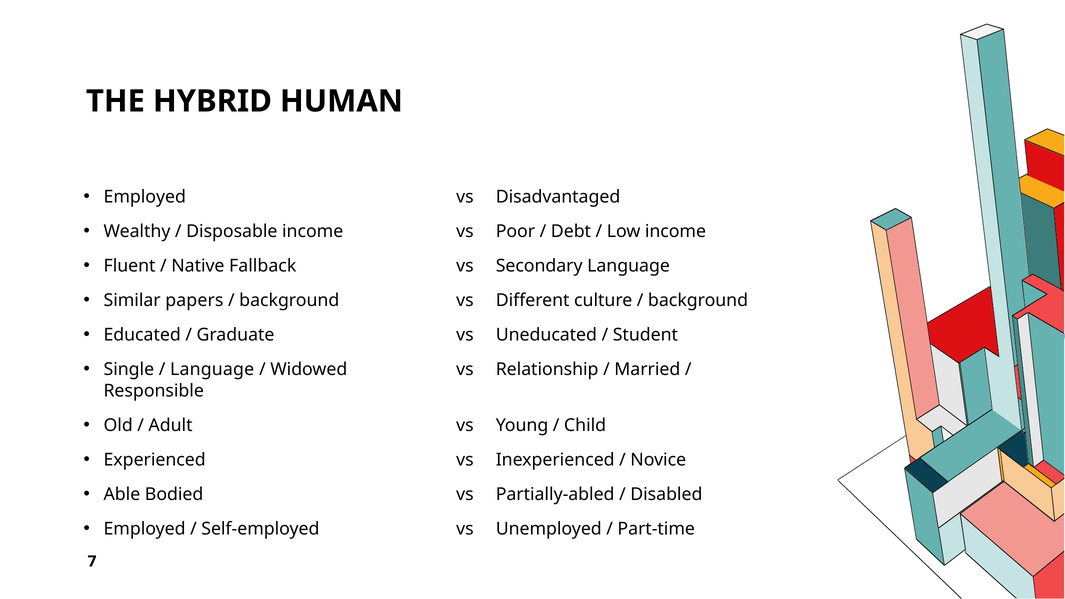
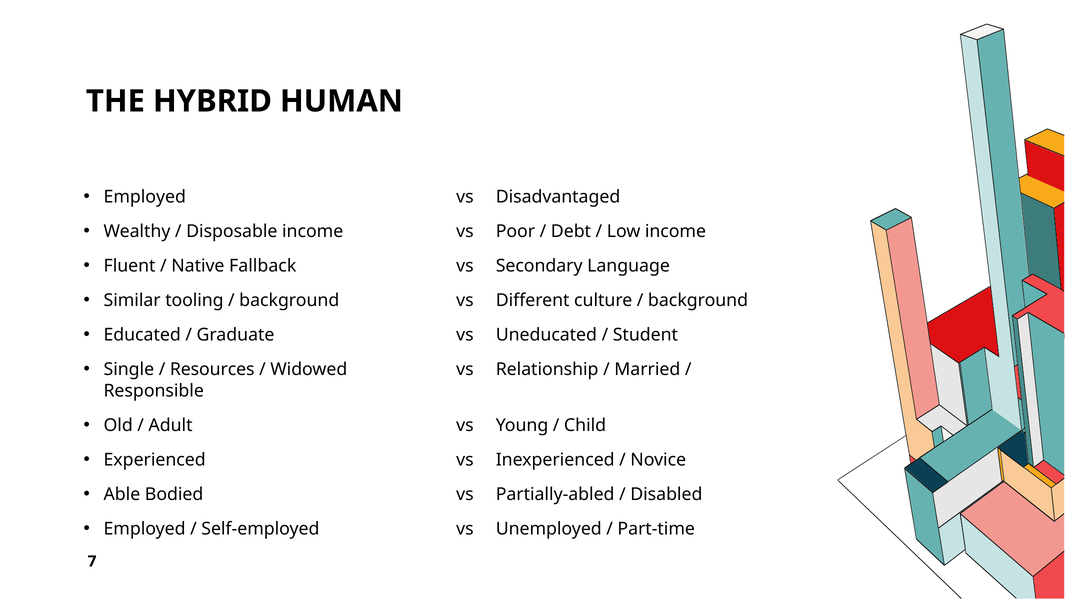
papers: papers -> tooling (194, 301)
Language: Language -> Resources (212, 370)
